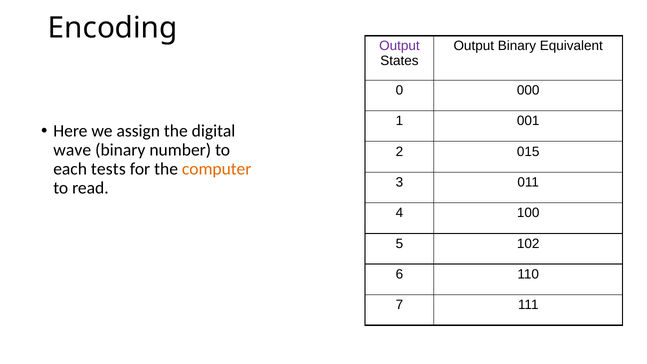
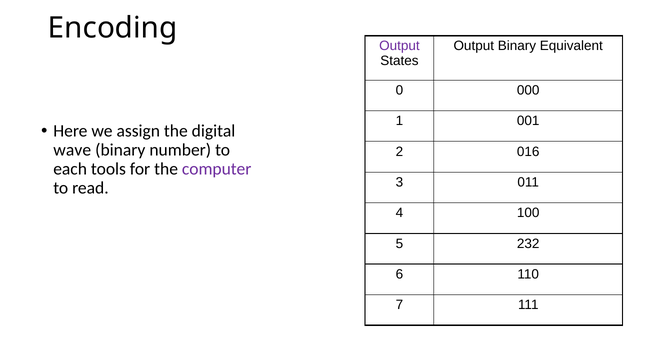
015: 015 -> 016 (528, 152)
tests: tests -> tools (108, 169)
computer colour: orange -> purple (217, 169)
102: 102 -> 232 (528, 244)
